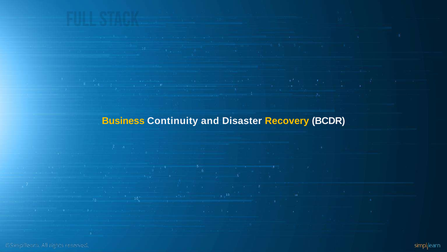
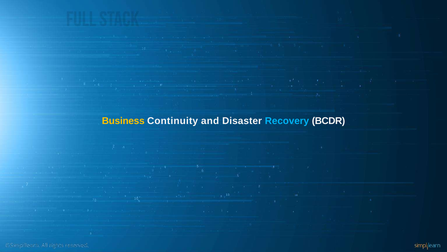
Recovery colour: yellow -> light blue (287, 121)
